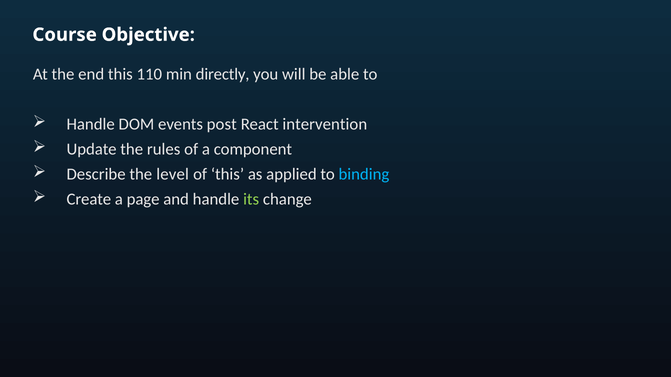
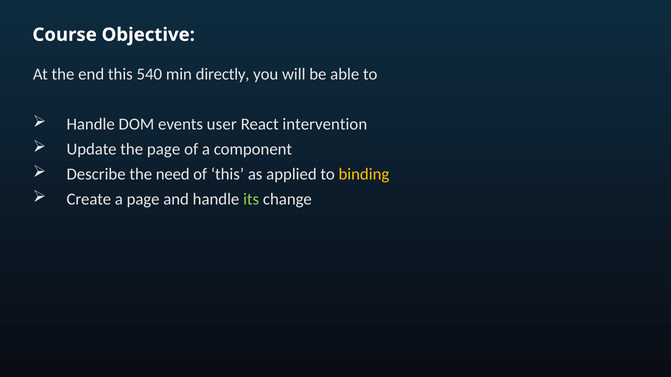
110: 110 -> 540 (149, 74)
post: post -> user (222, 124)
the rules: rules -> page (164, 149)
level: level -> need (173, 175)
binding colour: light blue -> yellow (364, 175)
